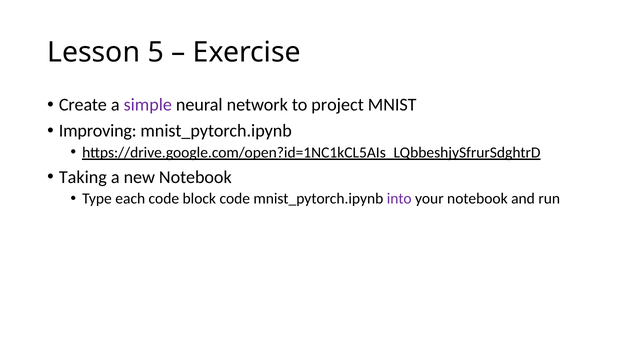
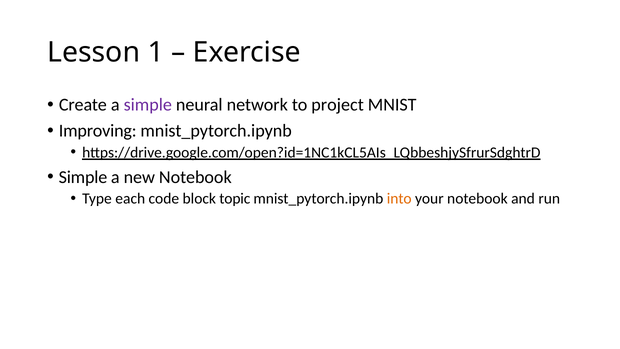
5: 5 -> 1 (156, 52)
Taking: Taking -> Simple (83, 177)
block code: code -> topic (235, 198)
into colour: purple -> orange (399, 198)
